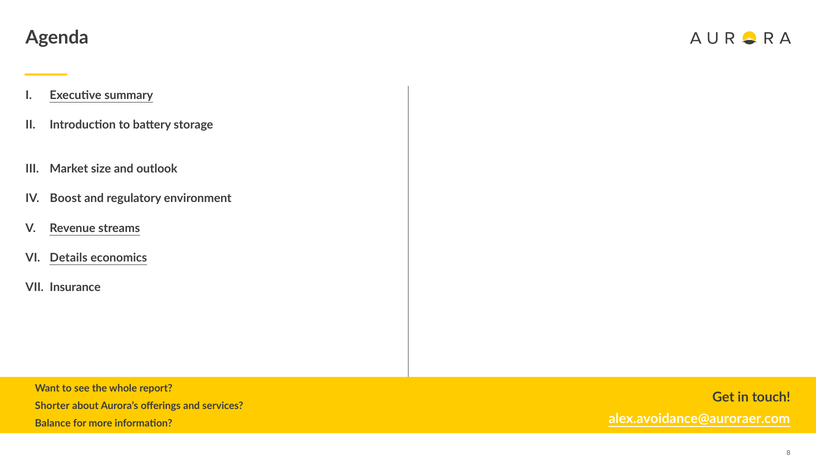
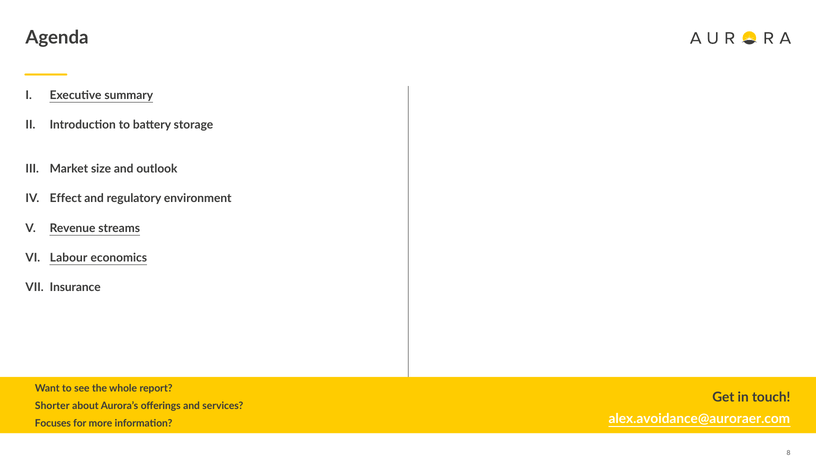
Boost: Boost -> Effect (66, 198)
Details: Details -> Labour (69, 258)
Balance: Balance -> Focuses (53, 423)
